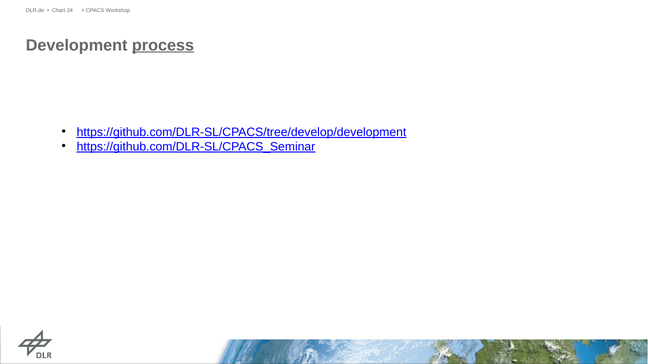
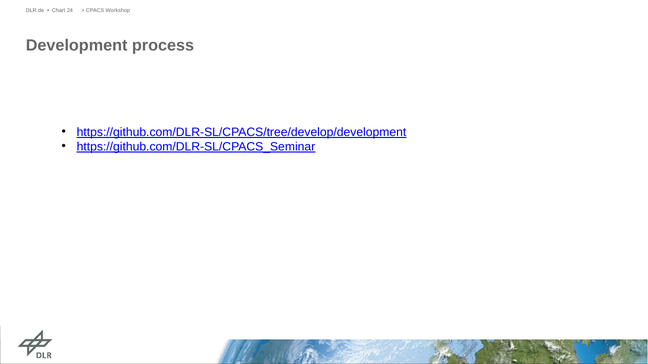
process underline: present -> none (163, 45)
